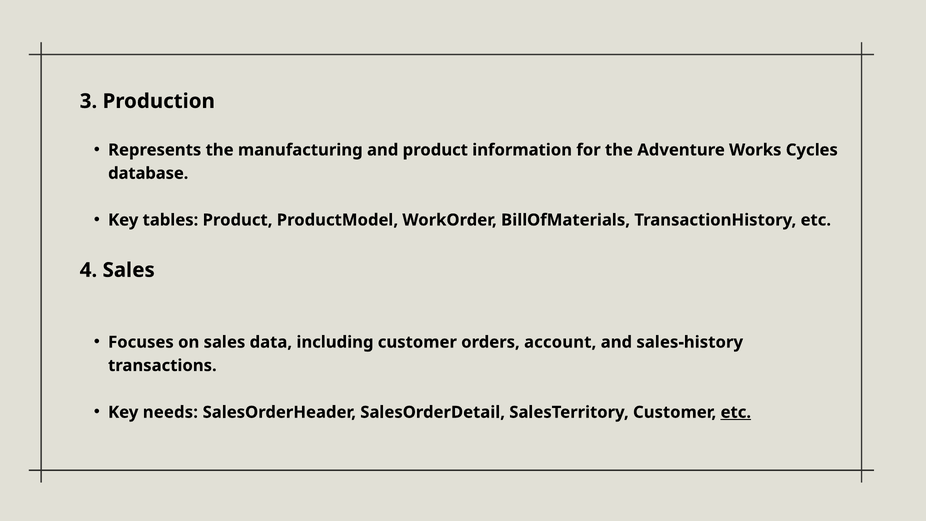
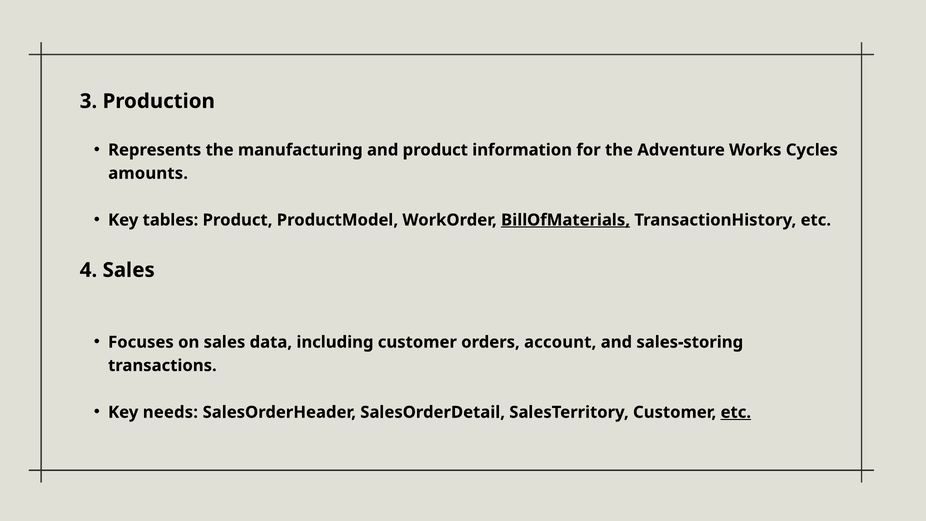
database: database -> amounts (148, 173)
BillOfMaterials underline: none -> present (566, 220)
sales-history: sales-history -> sales-storing (690, 342)
